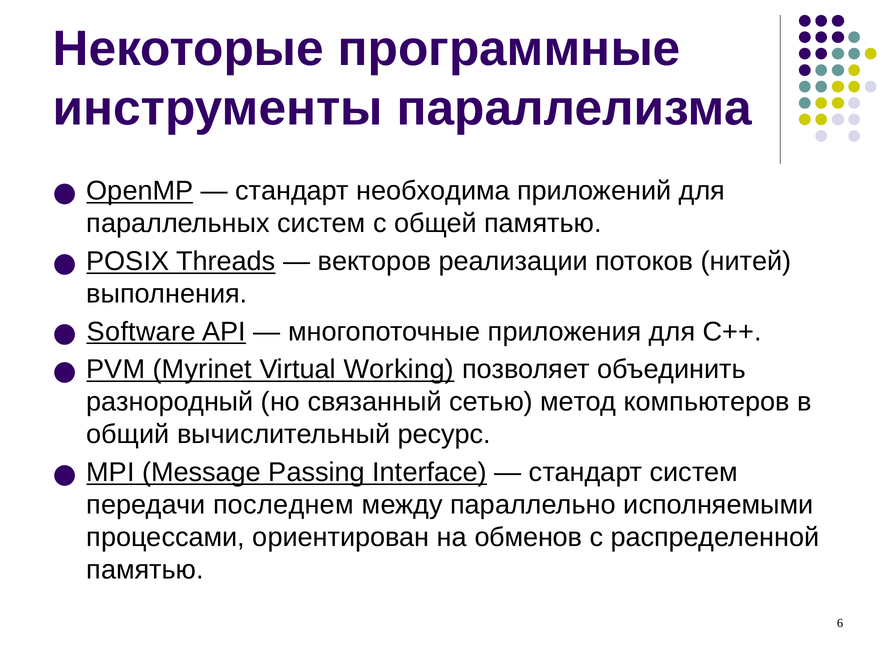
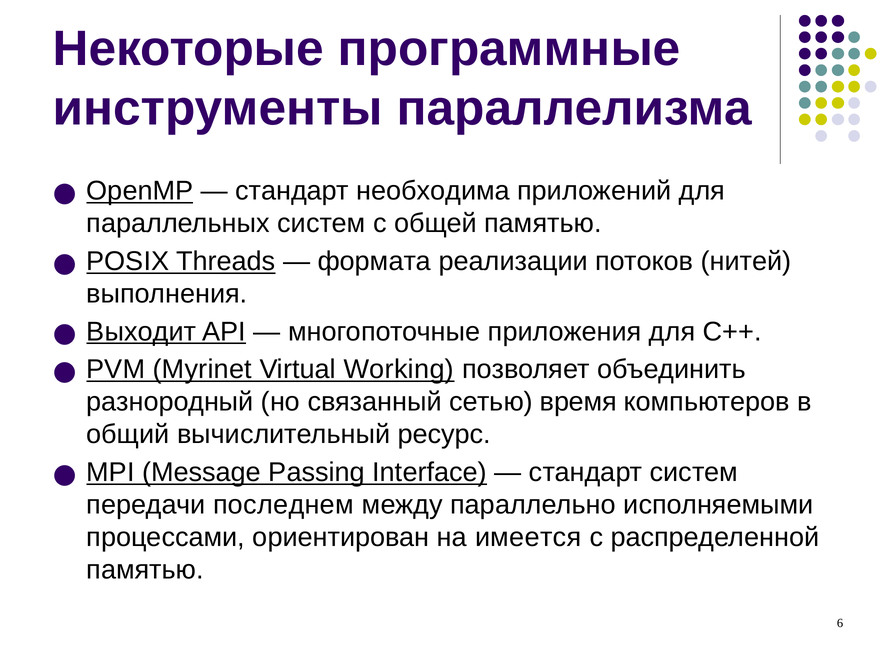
векторов: векторов -> формата (374, 261)
Software: Software -> Выходит (141, 332)
метод: метод -> время (578, 402)
обменов: обменов -> имеется (528, 537)
